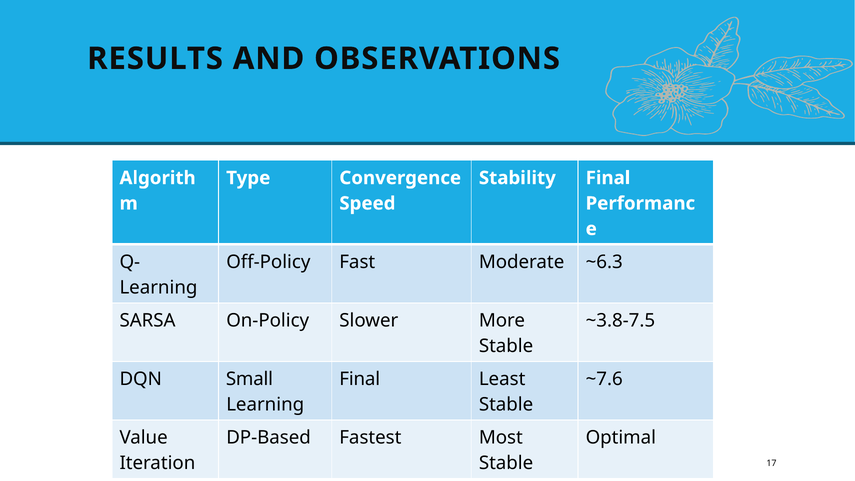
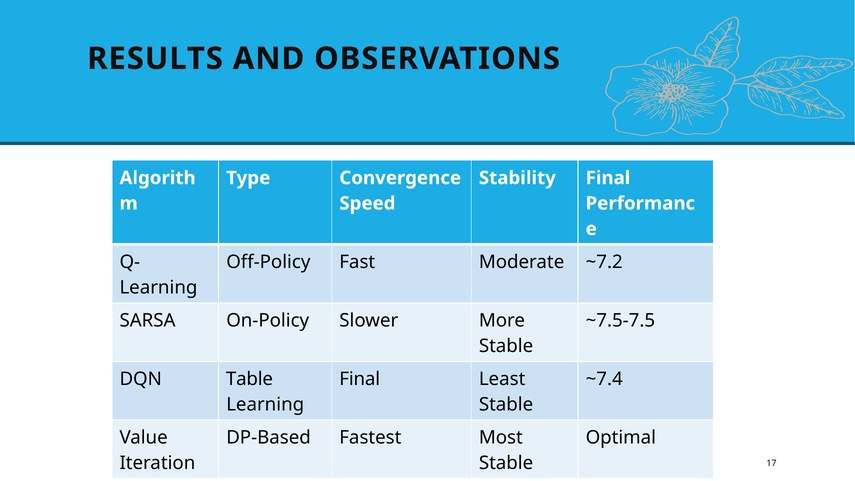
~6.3: ~6.3 -> ~7.2 (604, 262)
~3.8-7.5: ~3.8-7.5 -> ~7.5-7.5 (620, 320)
Small: Small -> Table (249, 379)
~7.6: ~7.6 -> ~7.4 (604, 379)
